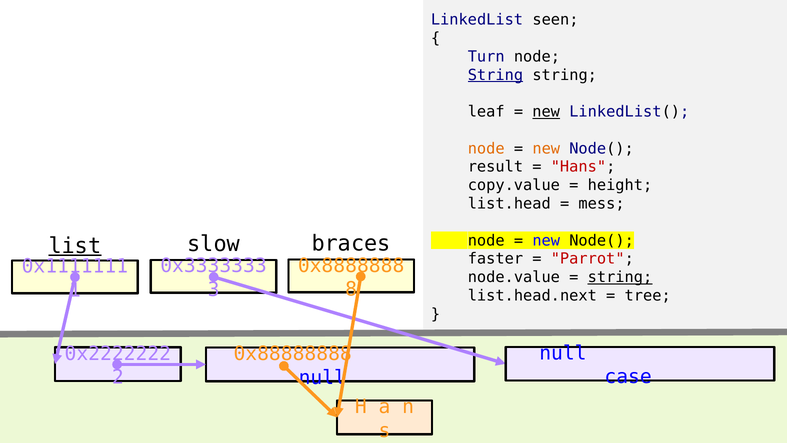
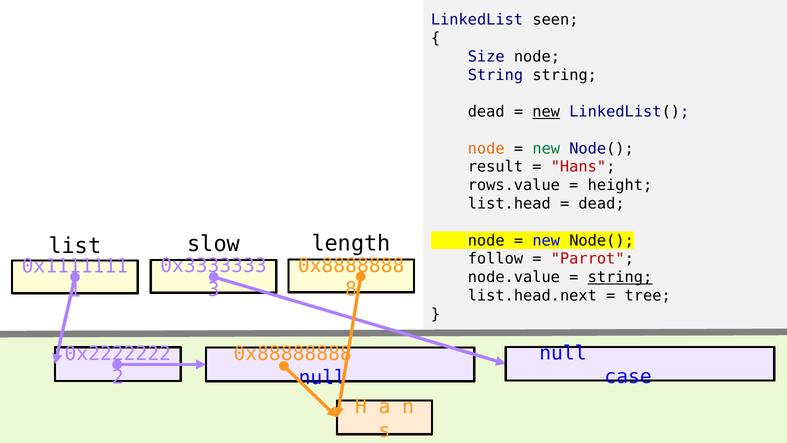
Turn: Turn -> Size (486, 57)
String underline: present -> none (495, 75)
leaf: leaf -> dead (486, 112)
new colour: orange -> green (546, 148)
copy.value: copy.value -> rows.value (514, 185)
mess: mess -> dead (602, 204)
braces: braces -> length (351, 244)
list underline: present -> none (75, 246)
faster: faster -> follow (495, 259)
